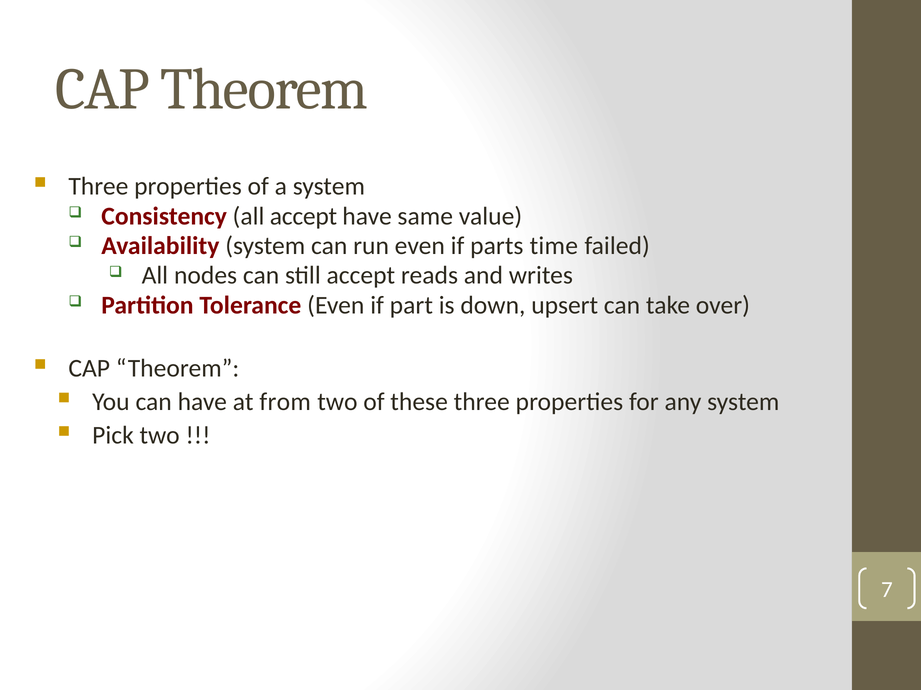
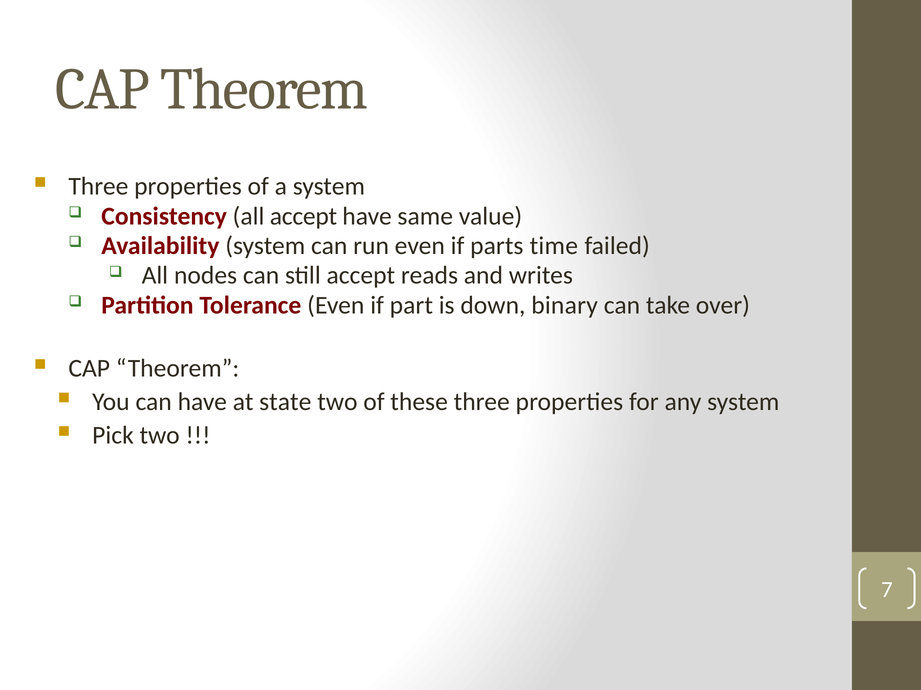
upsert: upsert -> binary (565, 305)
from: from -> state (285, 402)
